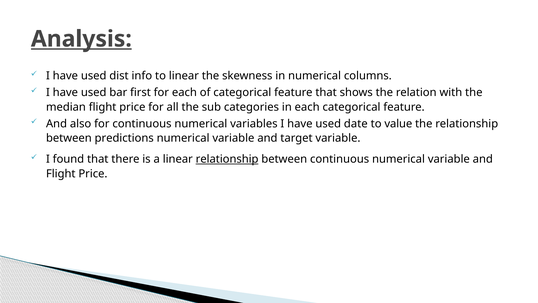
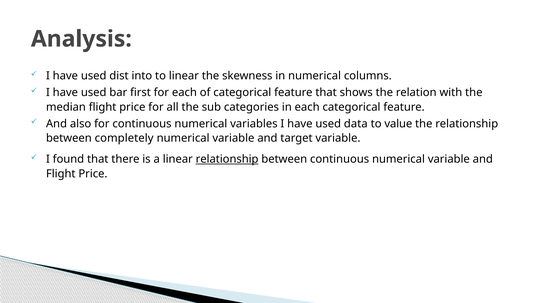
Analysis underline: present -> none (81, 39)
info: info -> into (142, 76)
date: date -> data (356, 124)
predictions: predictions -> completely (124, 138)
